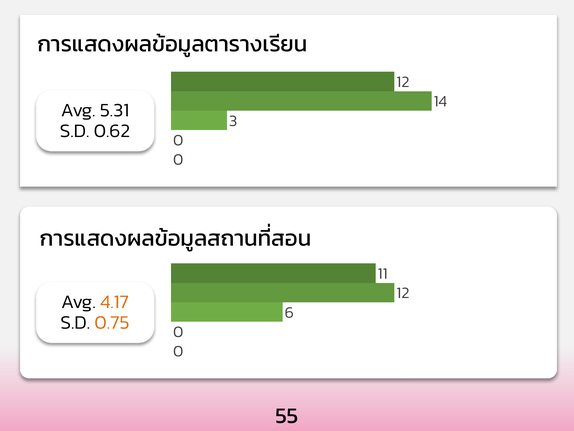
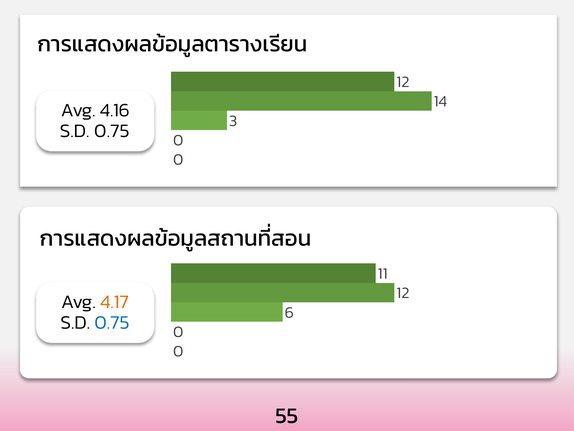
5.31: 5.31 -> 4.16 (115, 110)
0.62: 0.62 -> 0.75 (112, 131)
0.75 colour: orange -> blue (112, 322)
